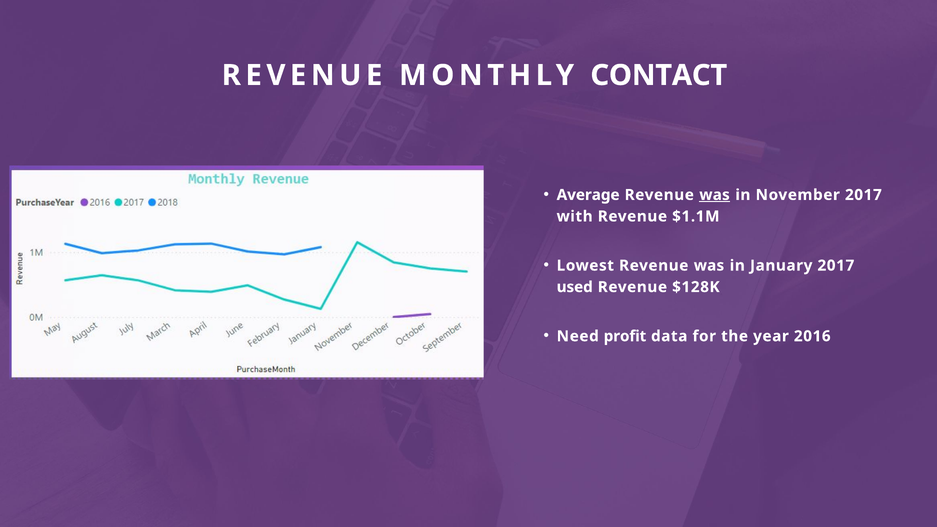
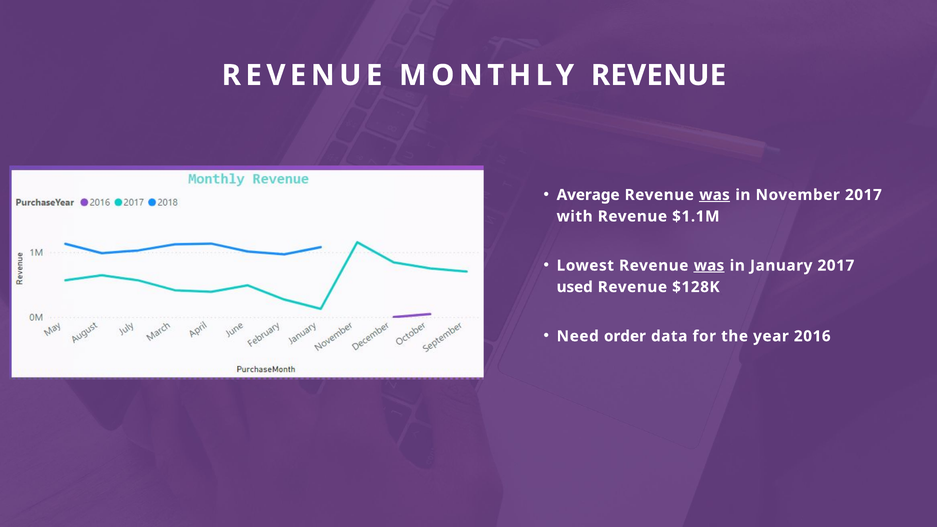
MONTHLY CONTACT: CONTACT -> REVENUE (659, 75)
was underline: none -> present (709, 266)
profit: profit -> order (625, 336)
